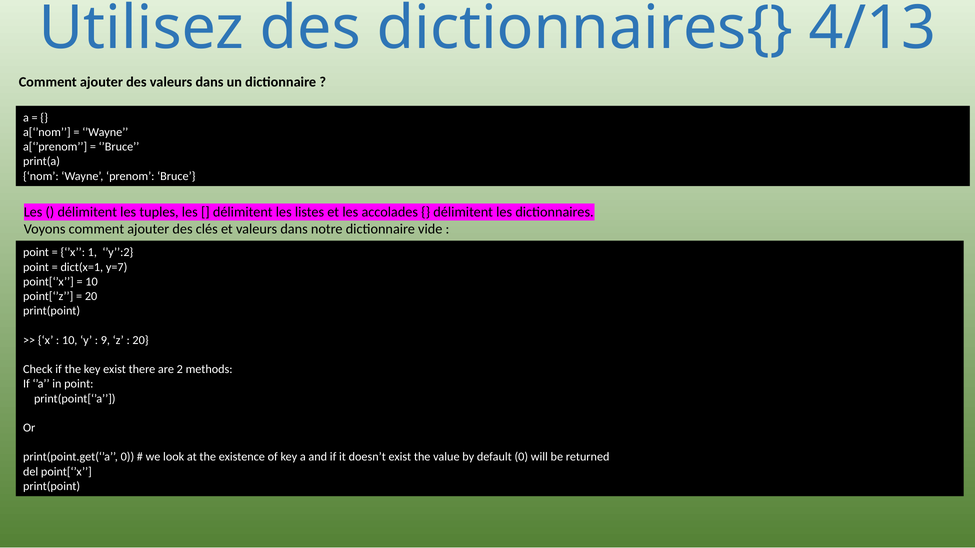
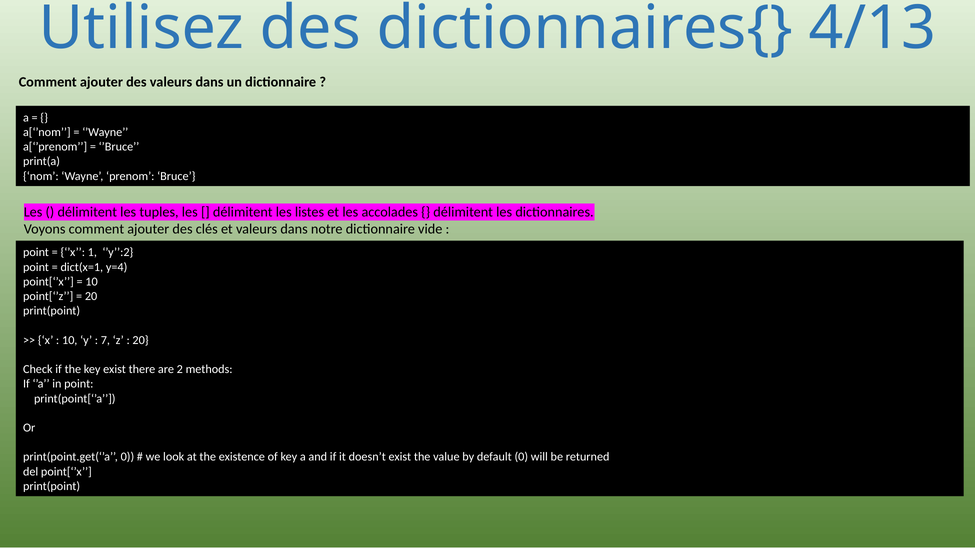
y=7: y=7 -> y=4 (117, 267)
9: 9 -> 7 (105, 340)
